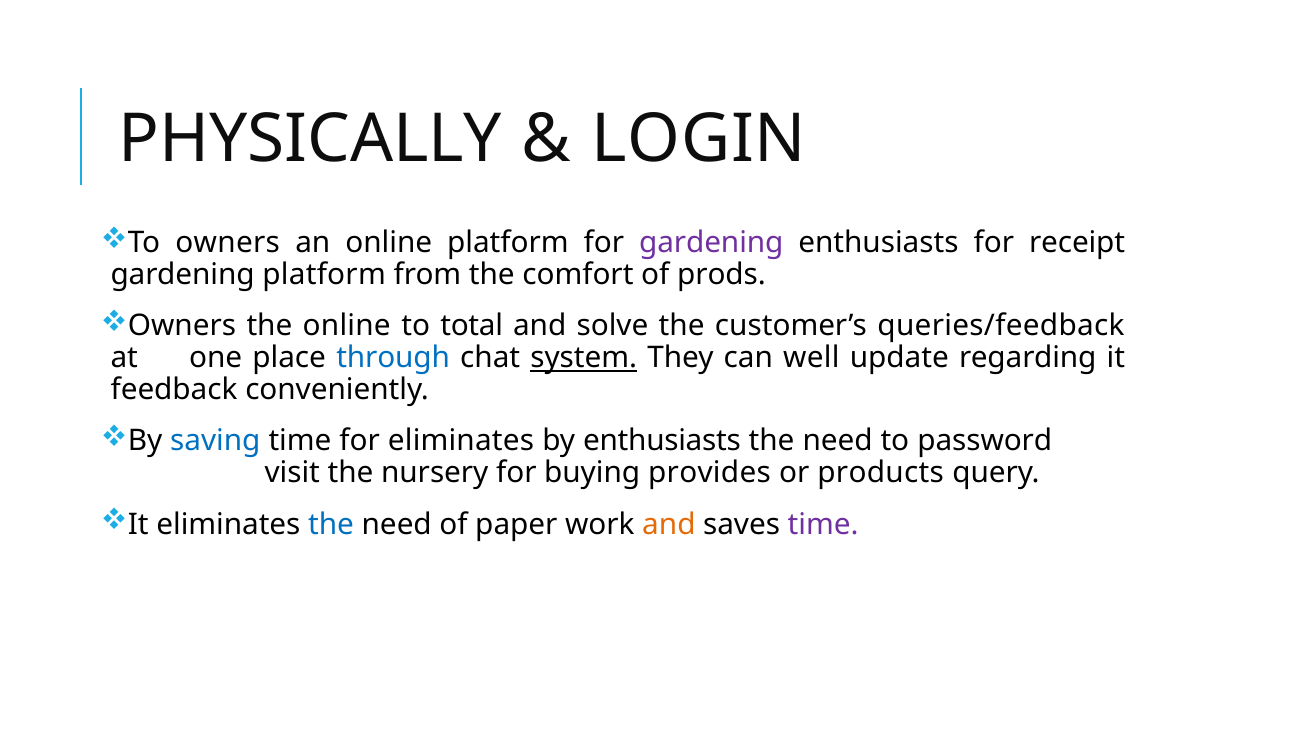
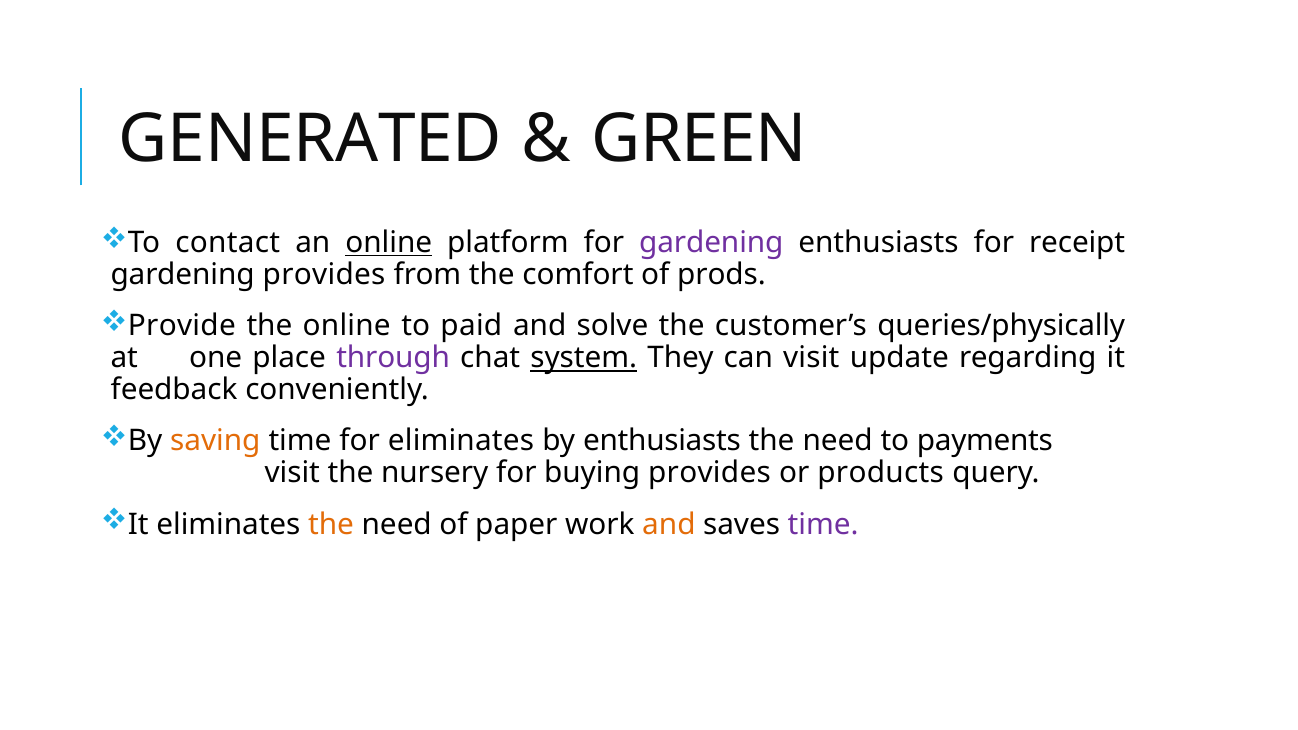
PHYSICALLY: PHYSICALLY -> GENERATED (310, 139)
LOGIN: LOGIN -> GREEN (700, 139)
To owners: owners -> contact (228, 243)
online underline: none -> present (389, 243)
gardening platform: platform -> provides (324, 275)
Owners: Owners -> Provide (182, 326)
total: total -> paid (471, 326)
queries/feedback: queries/feedback -> queries/physically (1001, 326)
through colour: blue -> purple (393, 358)
can well: well -> visit (811, 358)
saving colour: blue -> orange (215, 441)
password: password -> payments (985, 441)
the colour: blue -> orange (331, 524)
